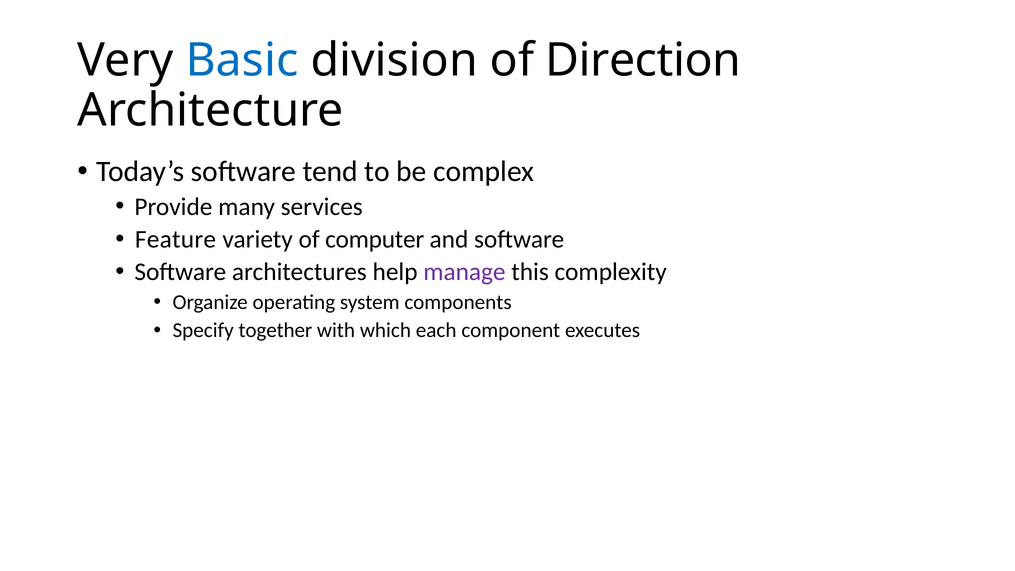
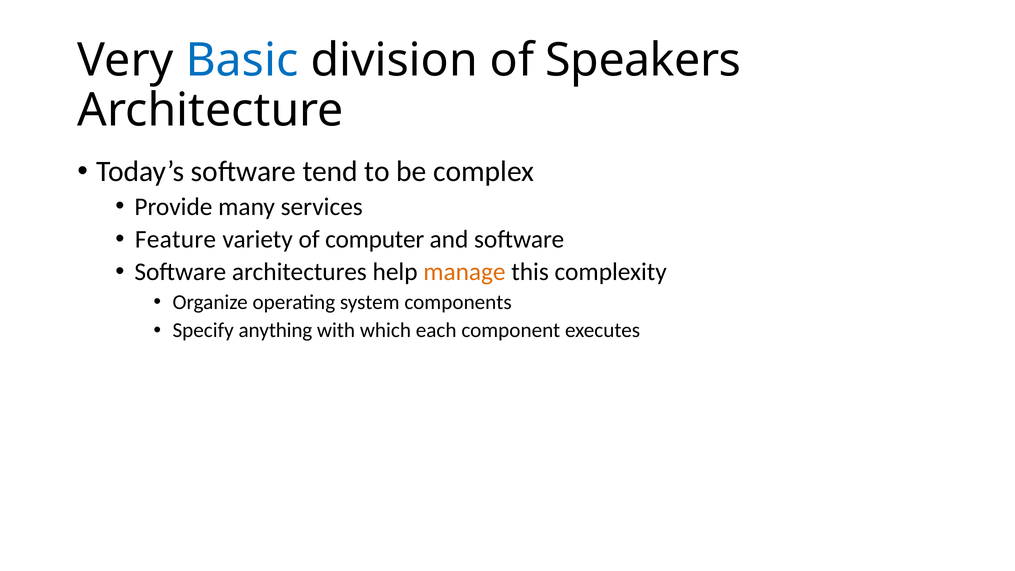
Direction: Direction -> Speakers (643, 60)
manage colour: purple -> orange (464, 272)
together: together -> anything (275, 330)
